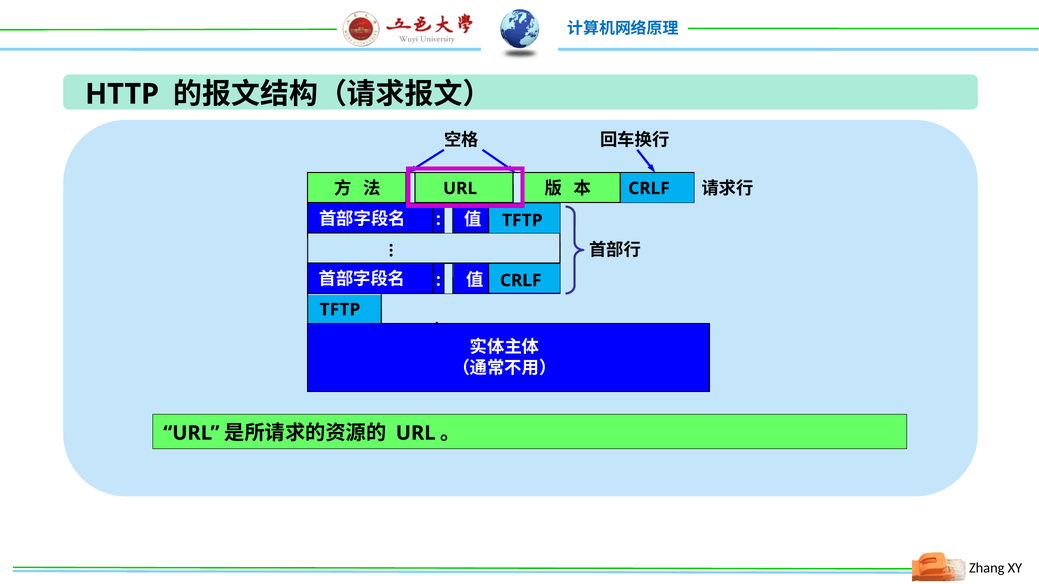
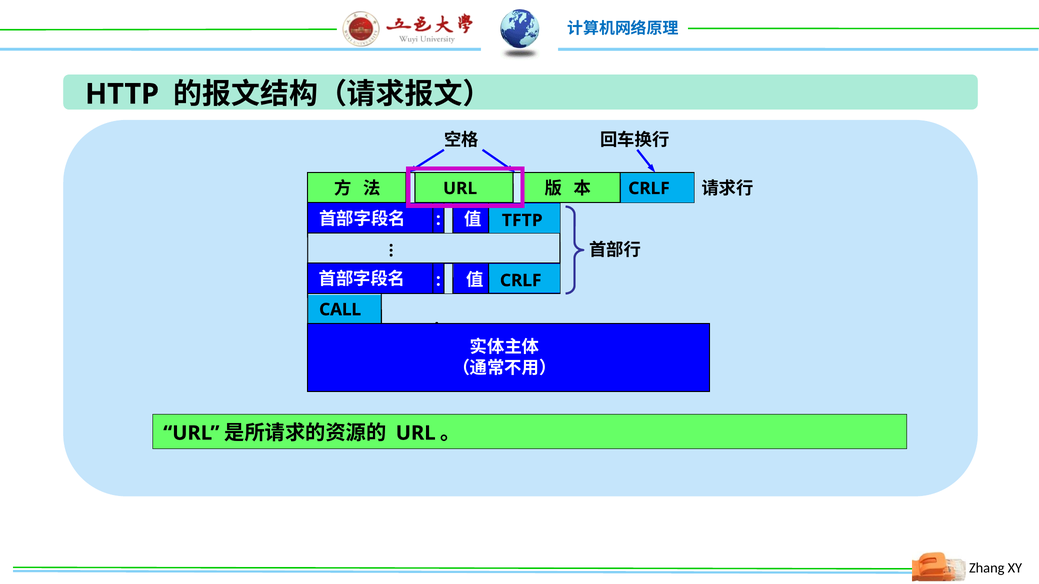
TFTP: TFTP -> CALL (340, 310)
